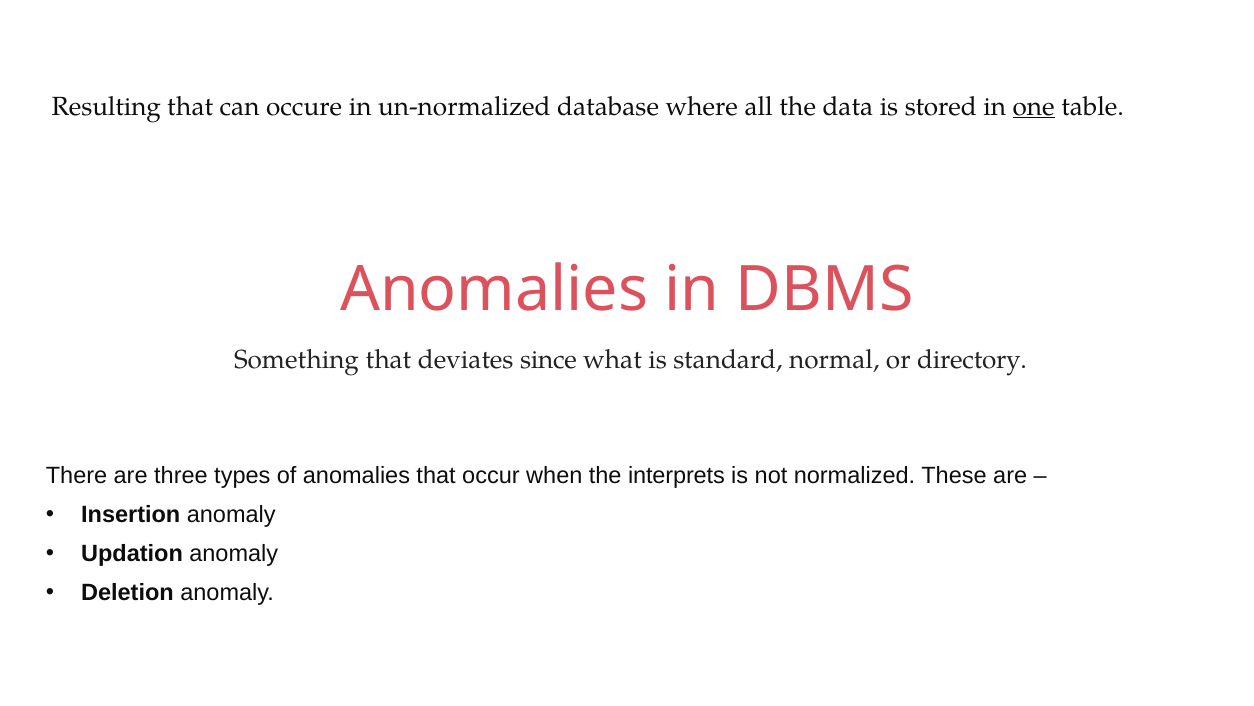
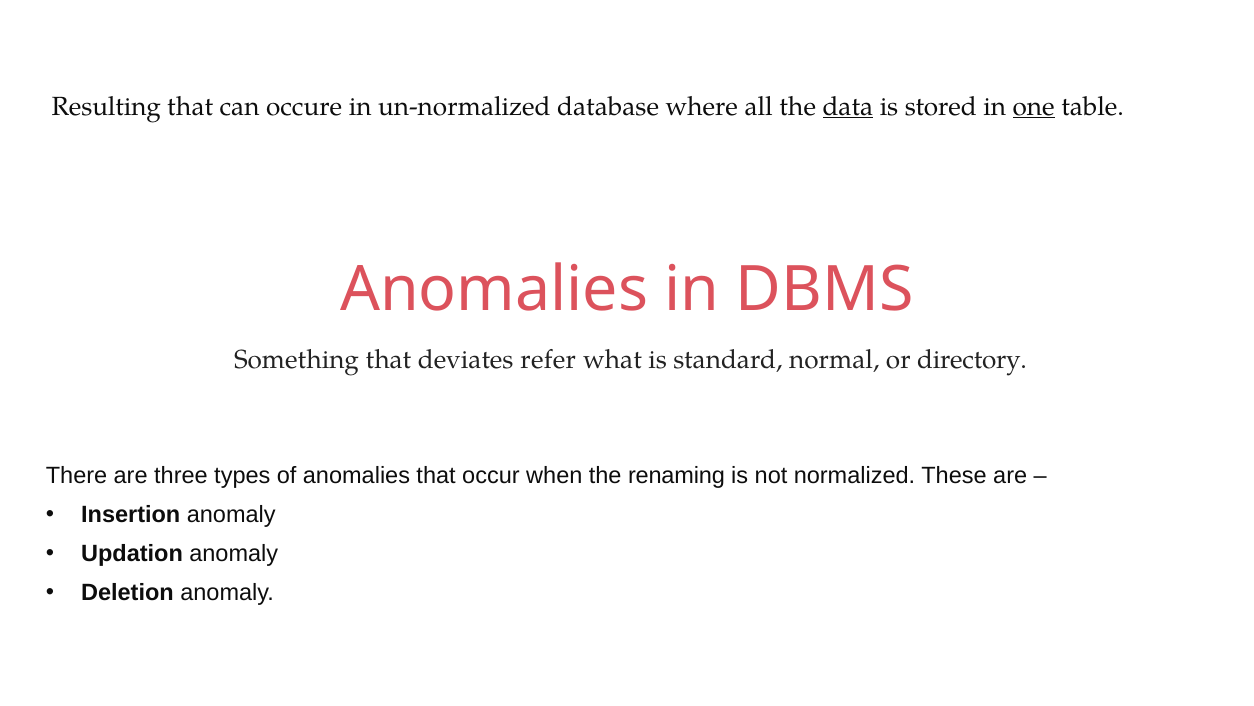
data underline: none -> present (848, 106)
since: since -> refer (548, 360)
interprets: interprets -> renaming (676, 475)
